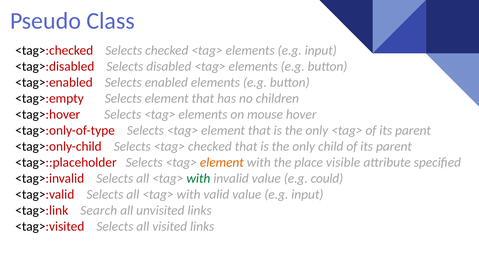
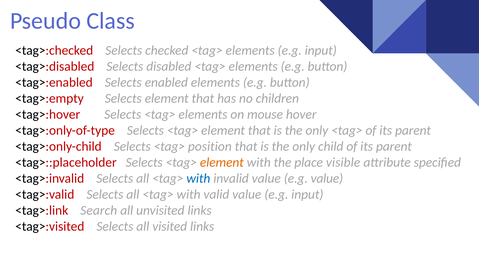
<tag> checked: checked -> position (210, 146)
with colour: green -> blue (198, 178)
e.g could: could -> value (327, 178)
